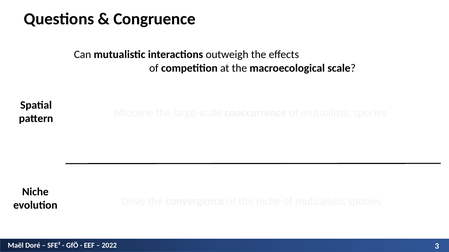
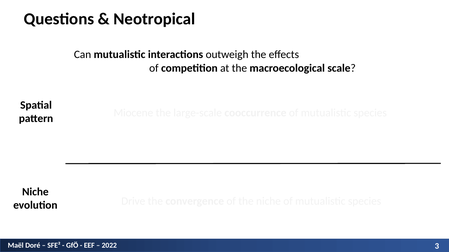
Congruence: Congruence -> Neotropical (154, 19)
